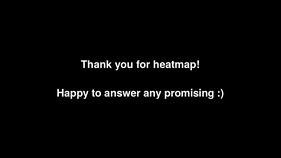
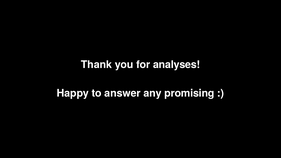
heatmap: heatmap -> analyses (177, 65)
